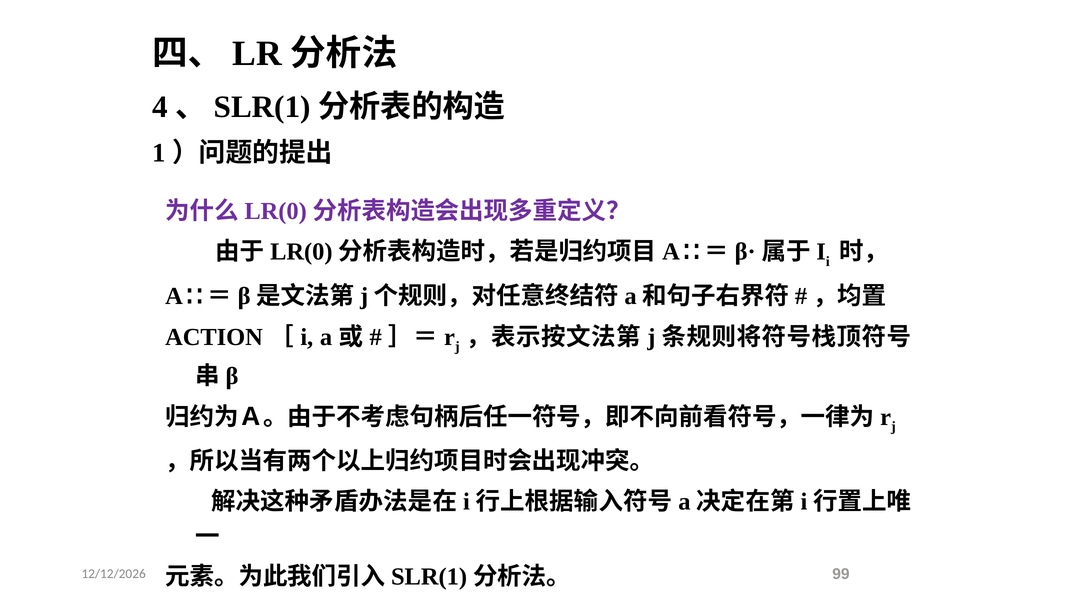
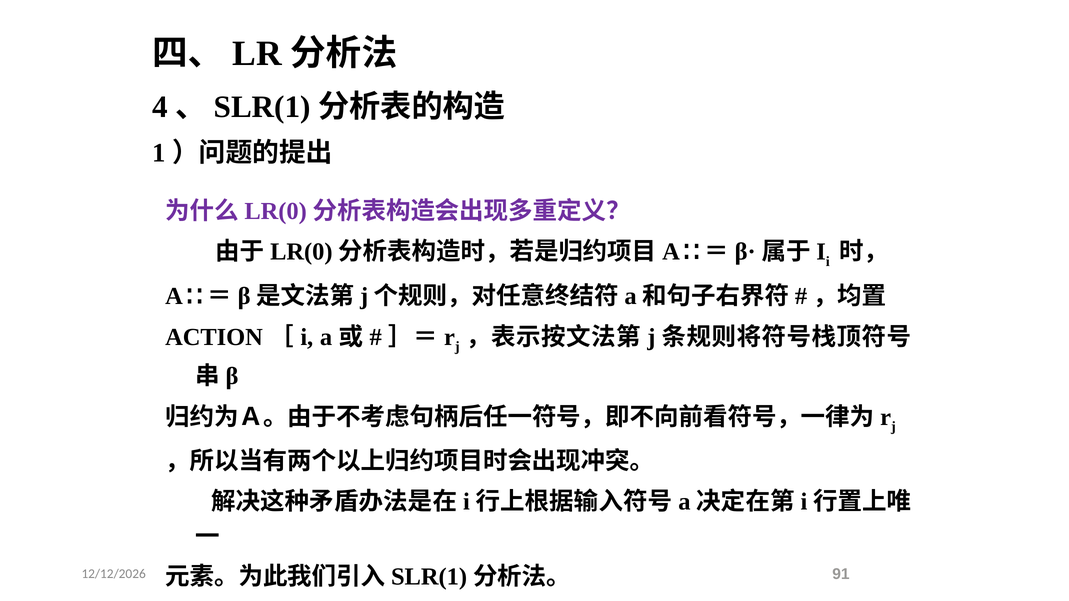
99: 99 -> 91 (841, 574)
